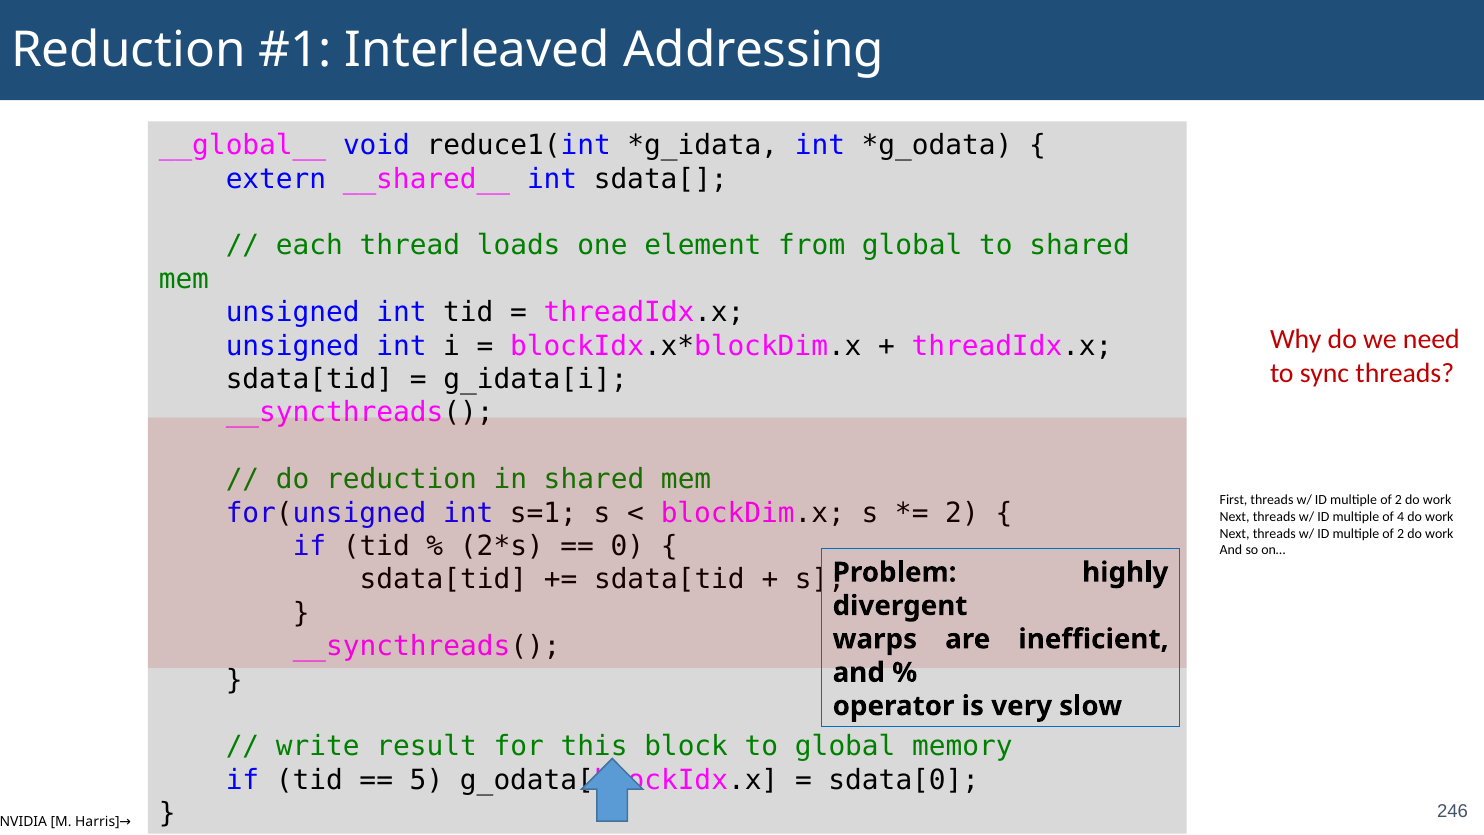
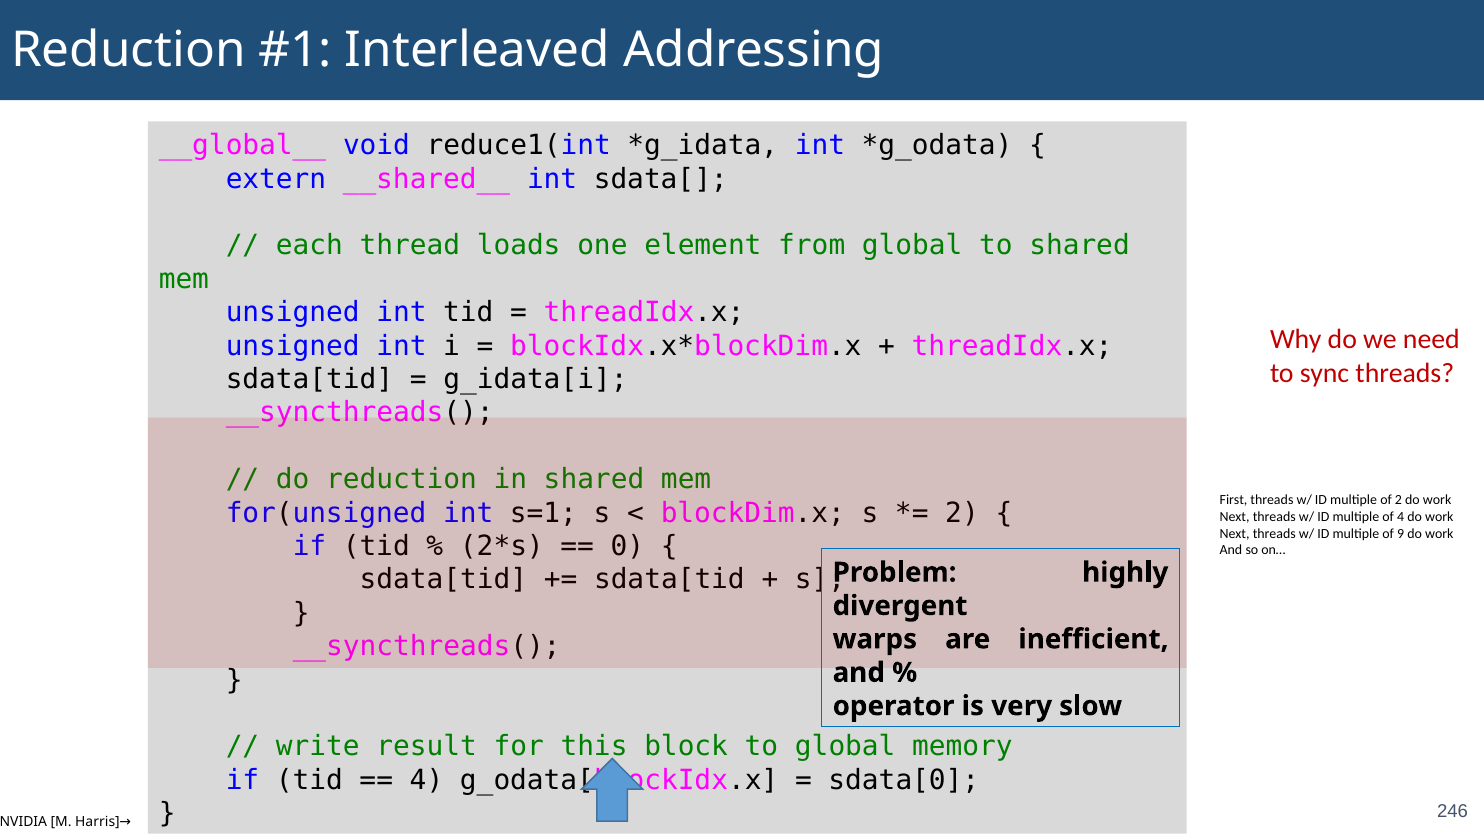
2: 2 -> 9 (1401, 533)
5: 5 -> 4 (427, 780)
